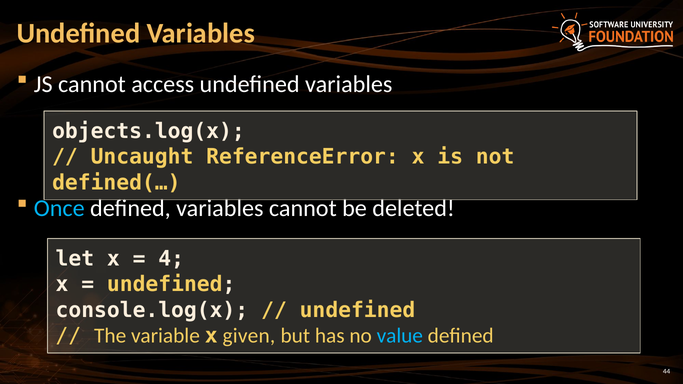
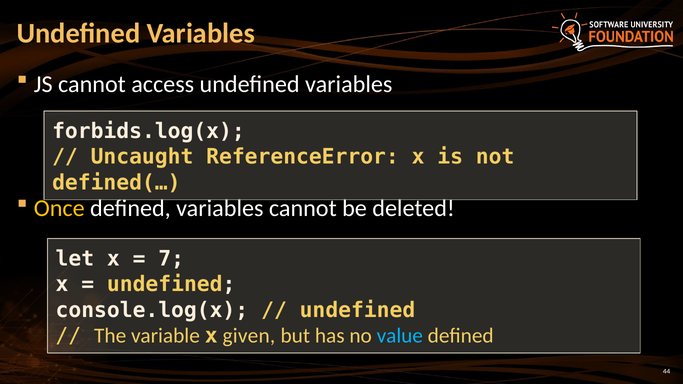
objects.log(x: objects.log(x -> forbids.log(x (148, 131)
Once colour: light blue -> yellow (59, 208)
4: 4 -> 7 (171, 259)
